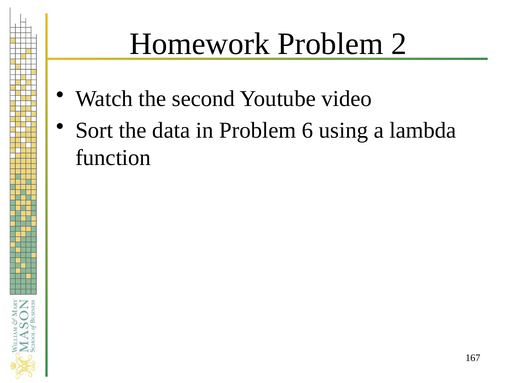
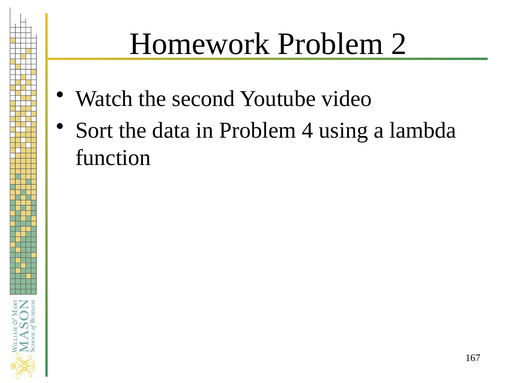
6: 6 -> 4 (307, 130)
